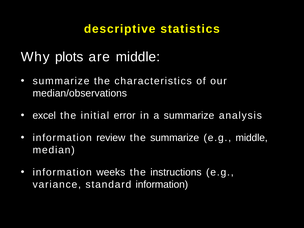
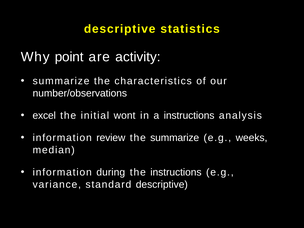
plots: plots -> point (69, 57)
are middle: middle -> activity (138, 57)
median/observations: median/observations -> number/observations (80, 93)
error: error -> wont (125, 116)
a summarize: summarize -> instructions (189, 116)
e.g middle: middle -> weeks (252, 138)
weeks: weeks -> during (111, 172)
standard information: information -> descriptive (162, 185)
